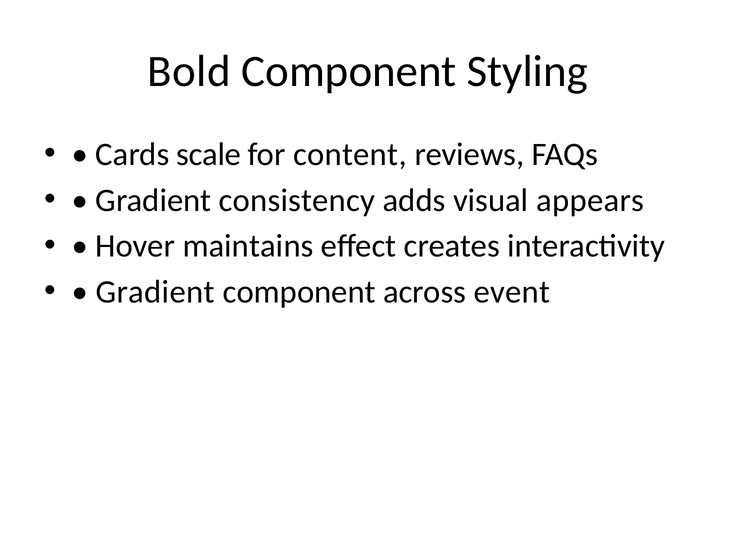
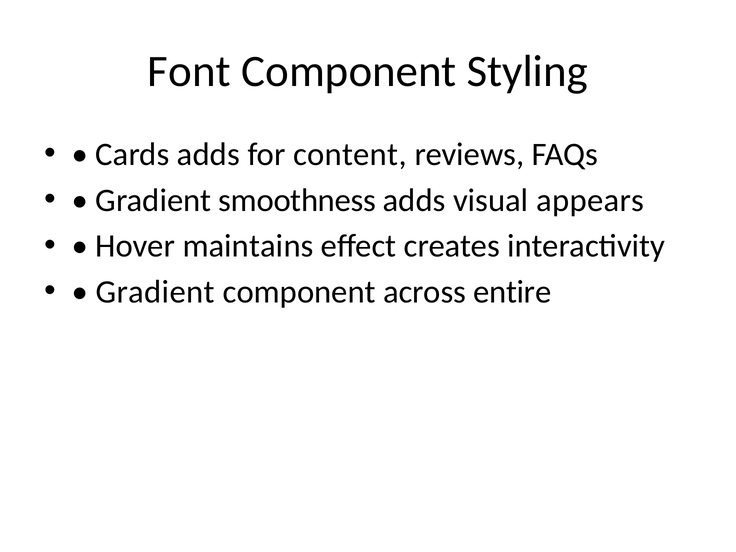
Bold: Bold -> Font (189, 71)
Cards scale: scale -> adds (208, 154)
consistency: consistency -> smoothness (297, 200)
event: event -> entire (512, 292)
